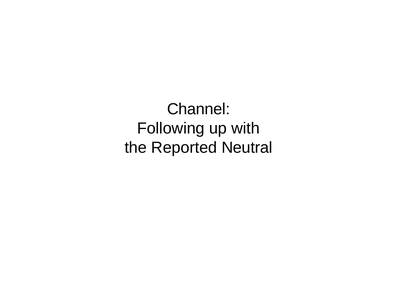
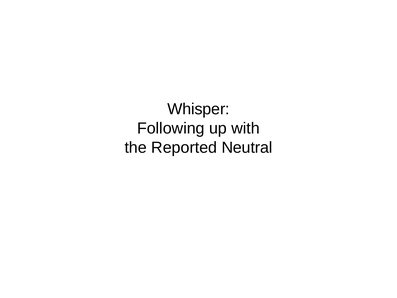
Channel: Channel -> Whisper (199, 109)
